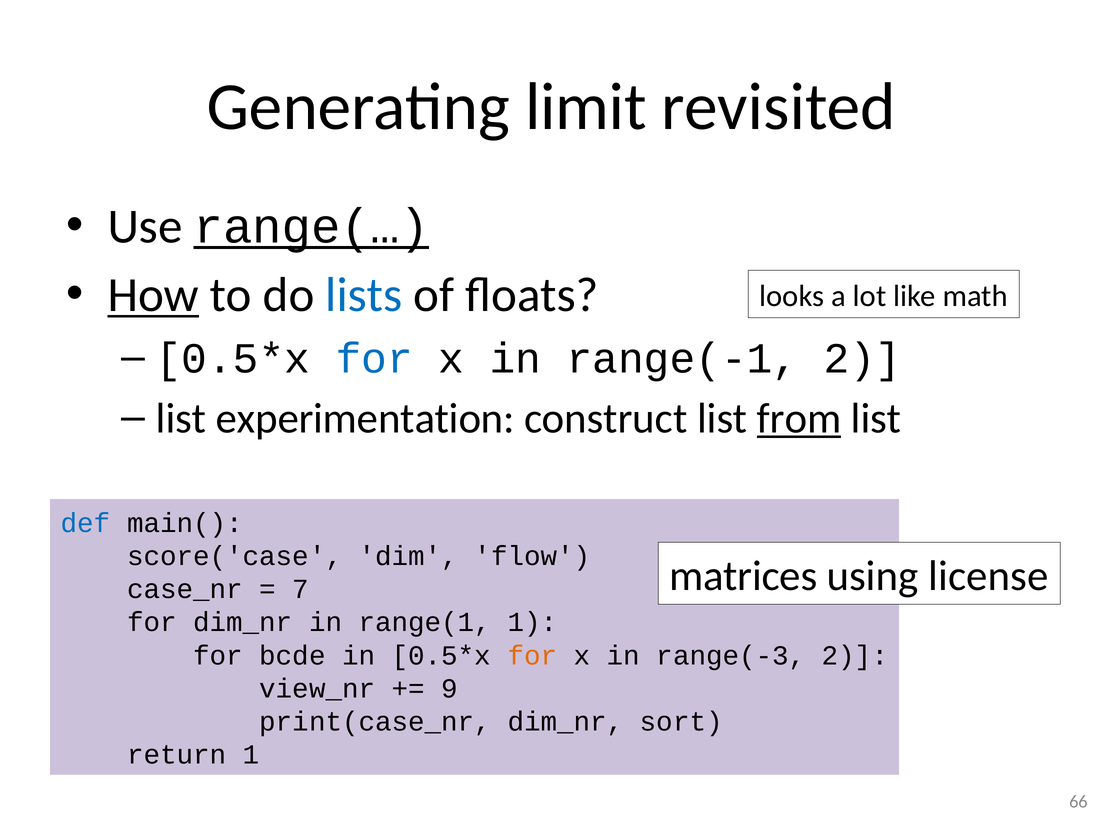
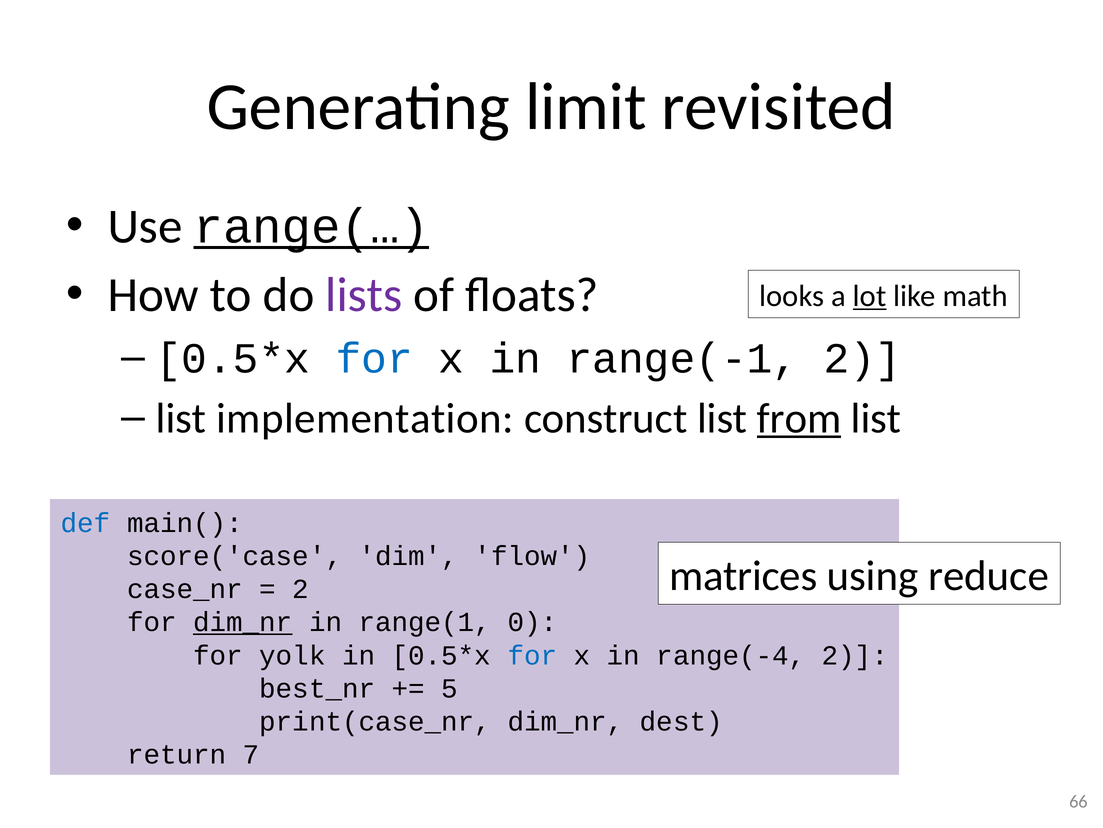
How underline: present -> none (153, 295)
lists colour: blue -> purple (364, 295)
lot underline: none -> present (870, 296)
experimentation: experimentation -> implementation (365, 418)
license: license -> reduce (988, 576)
7: 7 -> 2 (301, 589)
dim_nr underline: none -> present (243, 622)
range(1 1: 1 -> 0 (532, 622)
bcde: bcde -> yolk (292, 655)
for colour: orange -> blue (532, 655)
range(-3: range(-3 -> range(-4 (731, 655)
view_nr: view_nr -> best_nr (317, 688)
9: 9 -> 5 (450, 688)
sort: sort -> dest (681, 721)
return 1: 1 -> 7 (251, 754)
